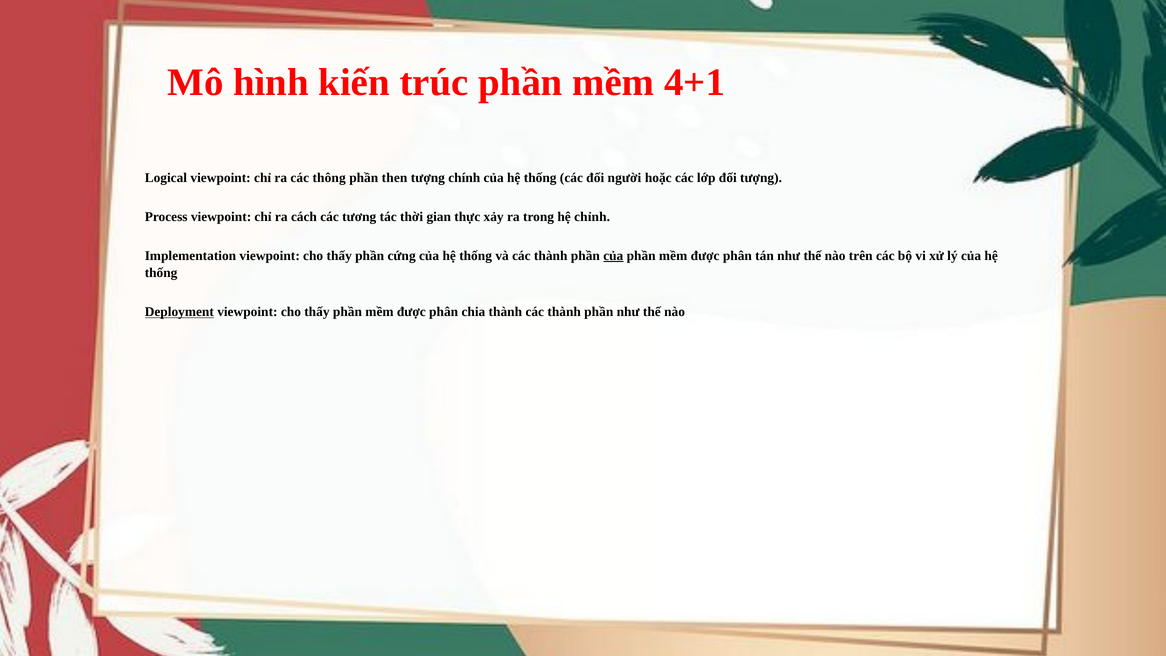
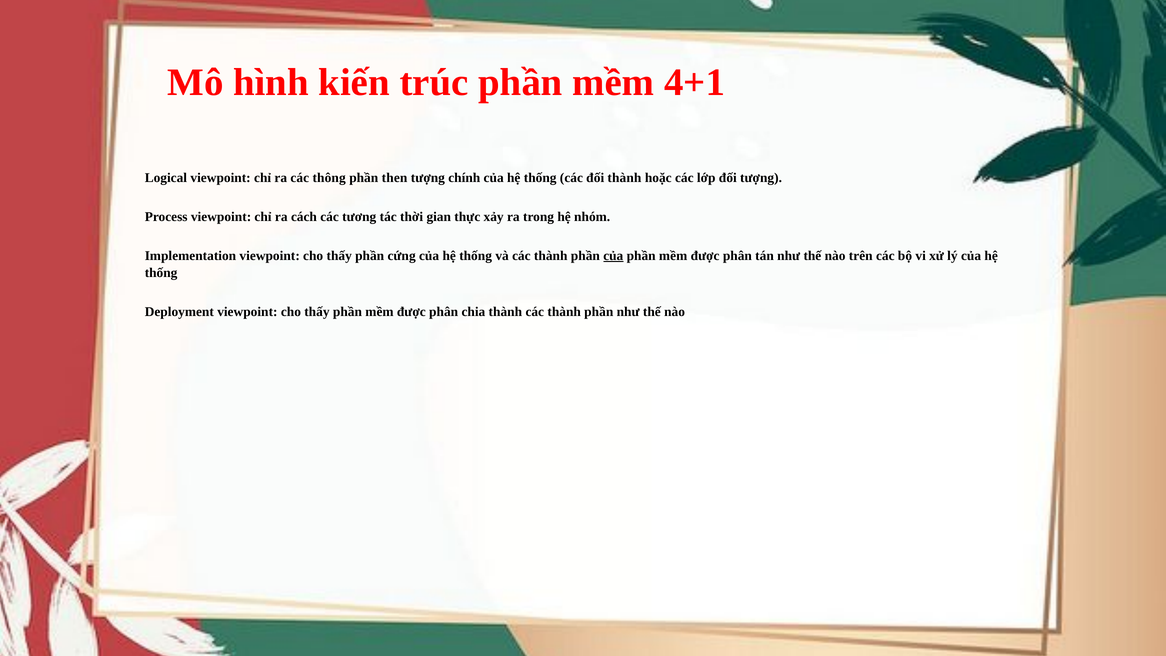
đối người: người -> thành (624, 178)
chỉnh: chỉnh -> nhóm (592, 217)
Deployment underline: present -> none (179, 312)
